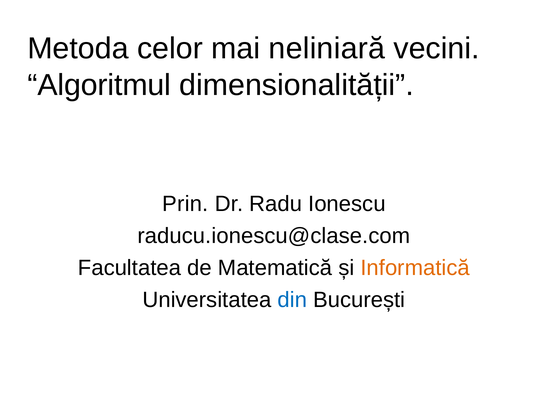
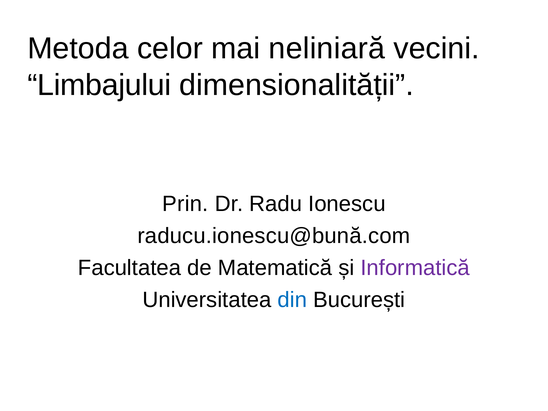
Algoritmul: Algoritmul -> Limbajului (99, 85)
raducu.ionescu@clase.com: raducu.ionescu@clase.com -> raducu.ionescu@bună.com (274, 236)
Informatică colour: orange -> purple (415, 268)
